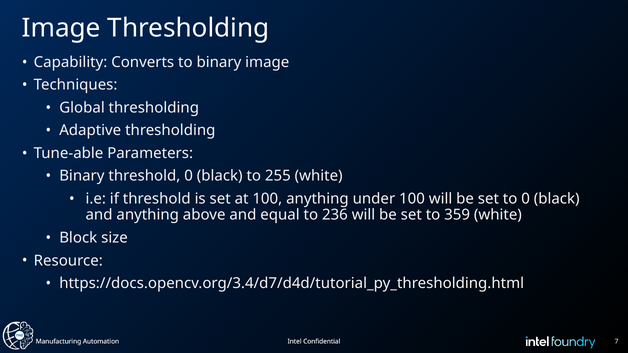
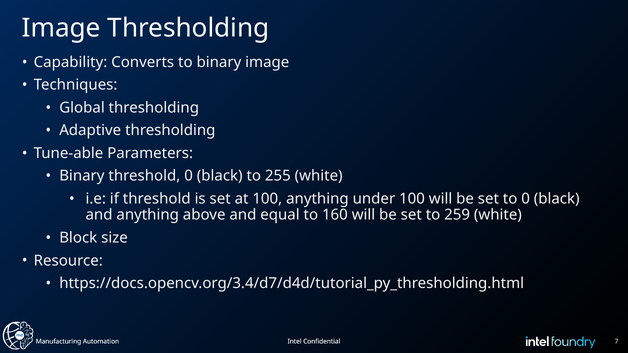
236: 236 -> 160 (335, 215)
359: 359 -> 259 (457, 215)
